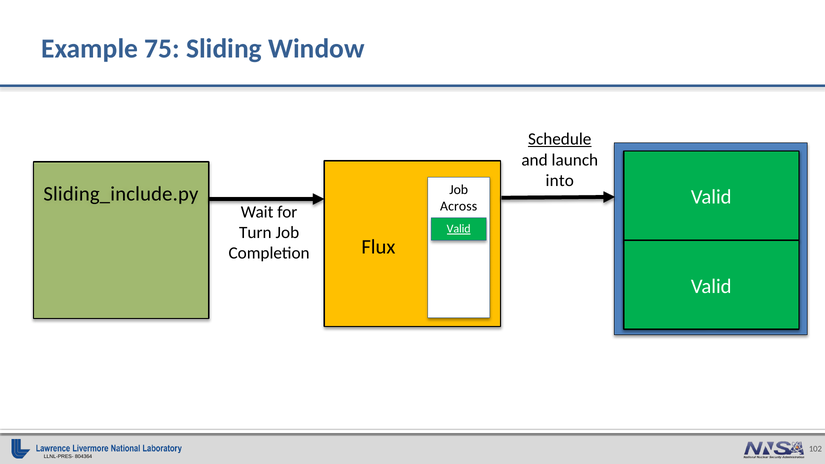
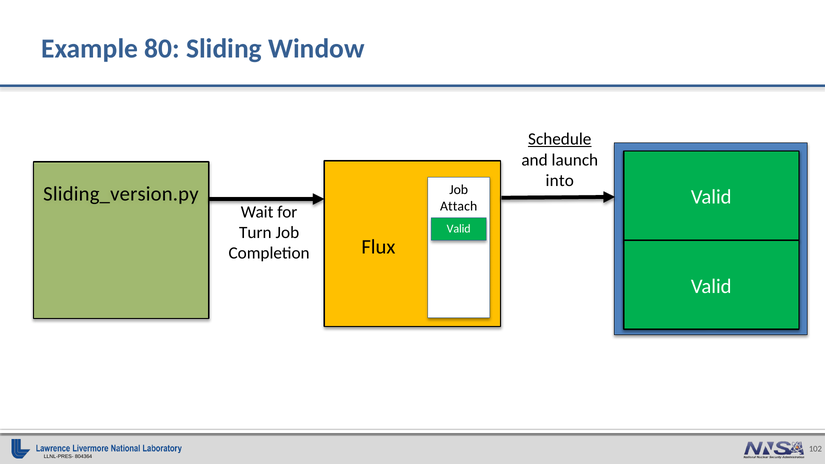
75: 75 -> 80 (162, 49)
Sliding_include.py: Sliding_include.py -> Sliding_version.py (121, 194)
Across: Across -> Attach (459, 206)
Valid underline: present -> none (459, 229)
